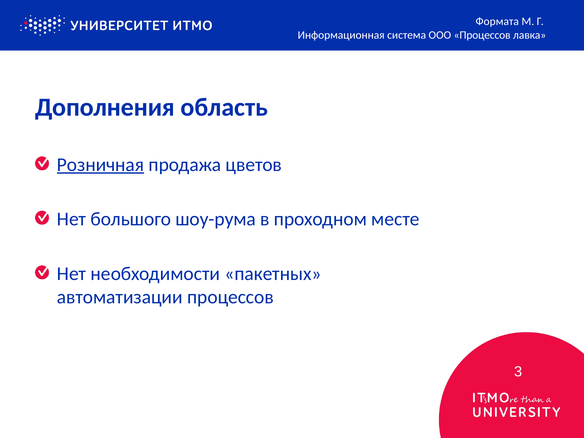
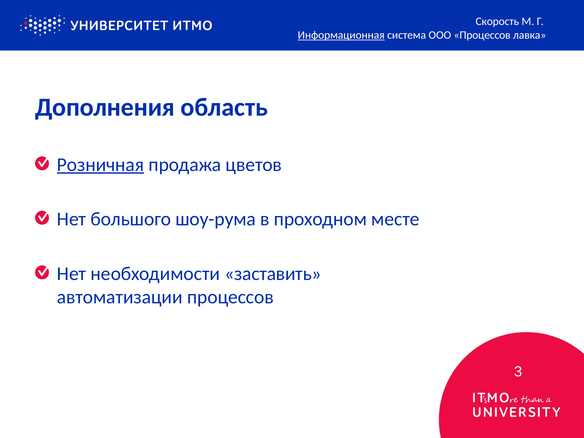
Формата: Формата -> Скорость (497, 21)
Информационная underline: none -> present (341, 35)
пакетных: пакетных -> заставить (273, 274)
